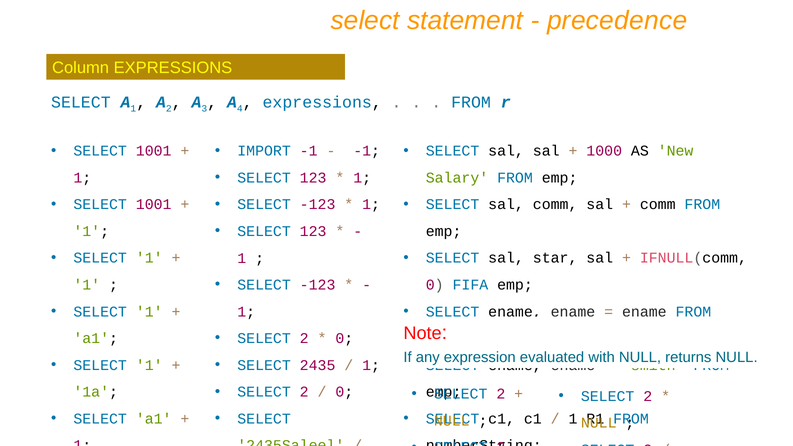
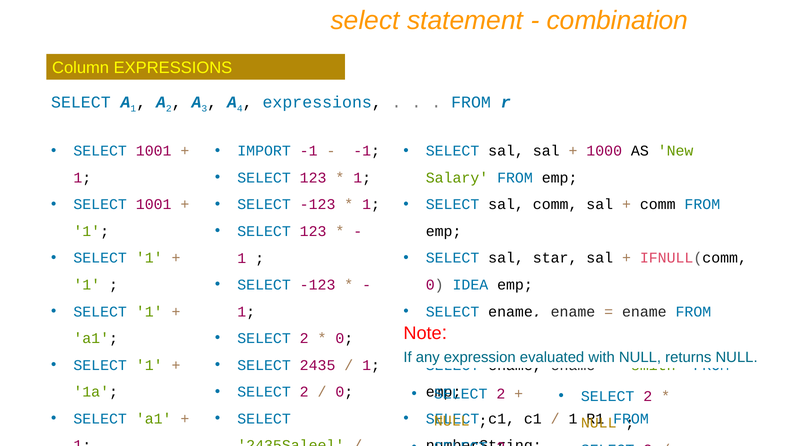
precedence: precedence -> combination (617, 21)
FIFA: FIFA -> IDEA (470, 285)
